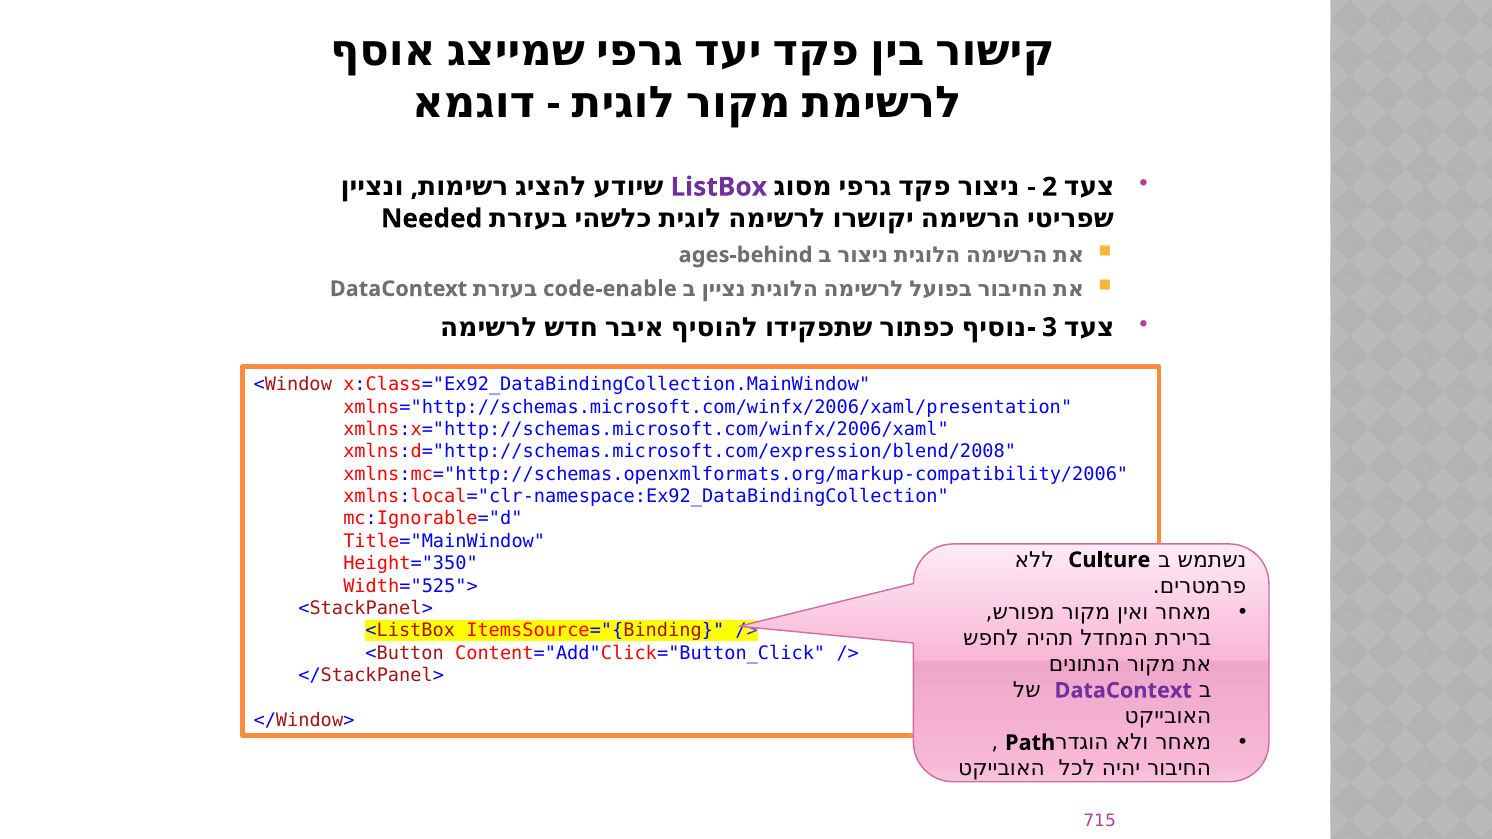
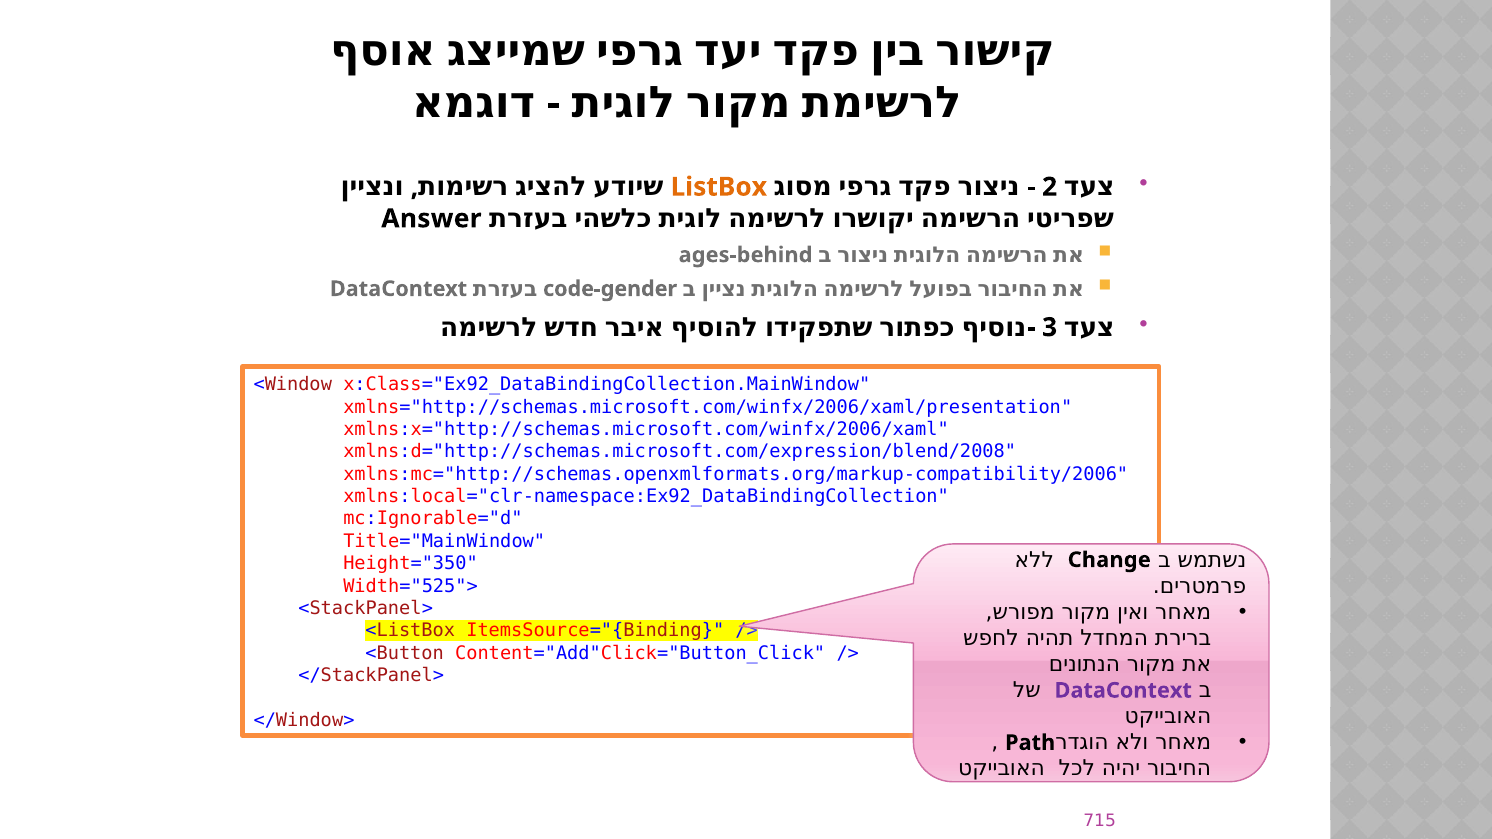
ListBox colour: purple -> orange (719, 187)
Needed: Needed -> Answer (431, 219)
code-enable: code-enable -> code-gender (610, 289)
Culture: Culture -> Change (1109, 560)
